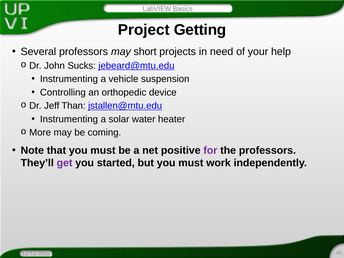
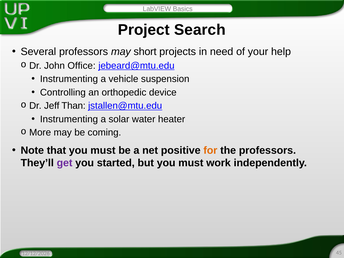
Getting: Getting -> Search (200, 30)
Sucks: Sucks -> Office (82, 66)
for colour: purple -> orange (210, 150)
